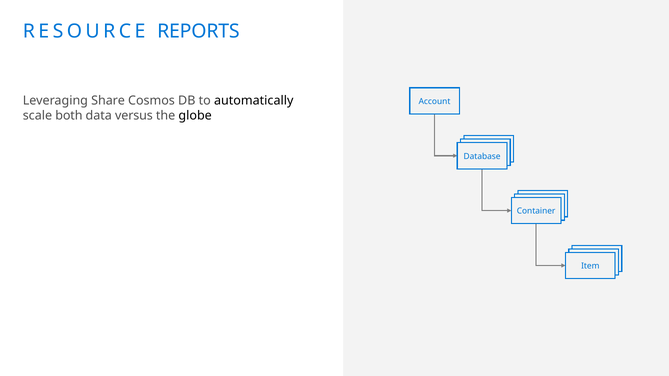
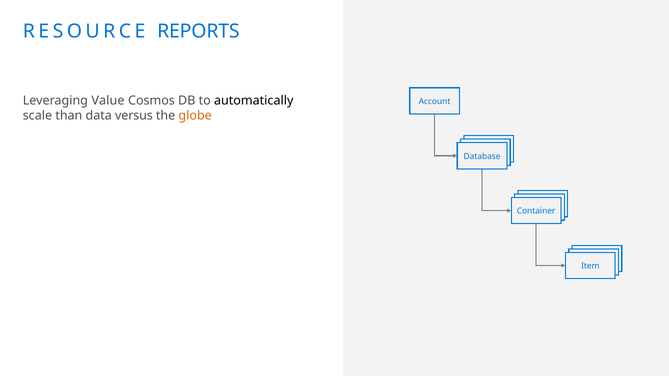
Share: Share -> Value (108, 101)
both: both -> than (69, 116)
globe colour: black -> orange (195, 116)
